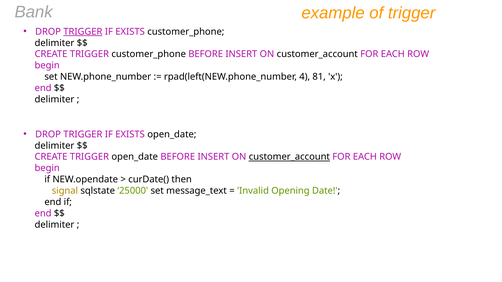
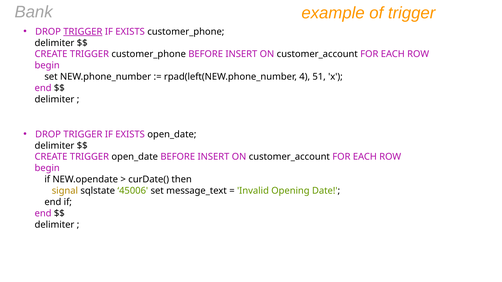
81: 81 -> 51 (319, 77)
customer_account underline: present -> none (289, 157)
25000: 25000 -> 45006 (133, 191)
